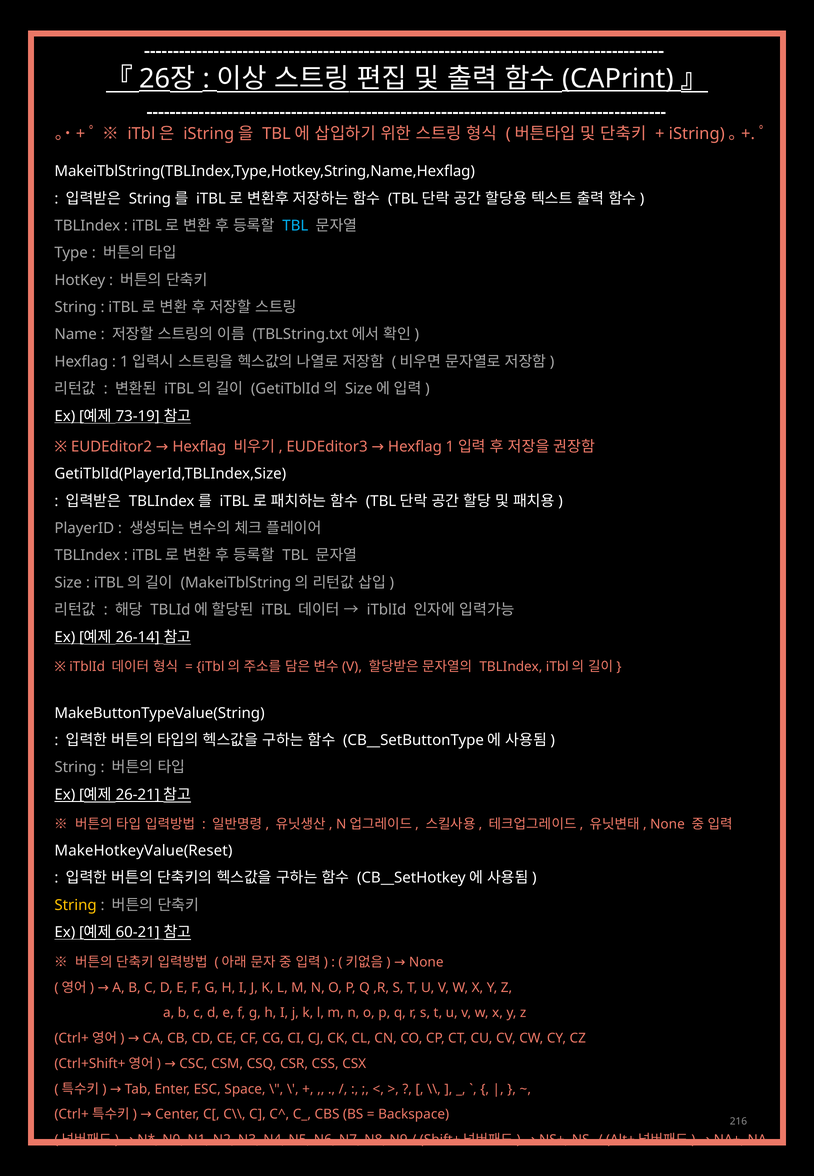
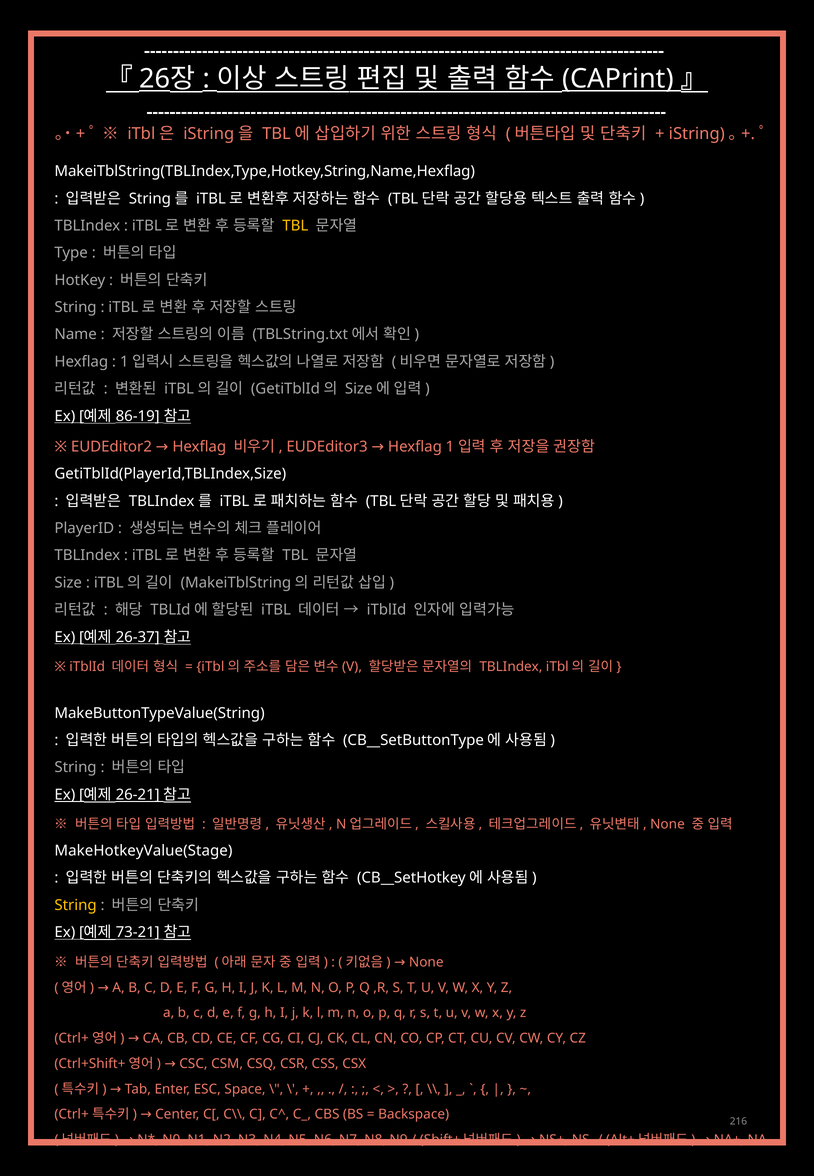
TBL colour: light blue -> yellow (295, 226)
73-19: 73-19 -> 86-19 (138, 416)
26-14: 26-14 -> 26-37 (138, 637)
MakeHotkeyValue(Reset: MakeHotkeyValue(Reset -> MakeHotkeyValue(Stage (143, 851)
60-21: 60-21 -> 73-21 (138, 932)
